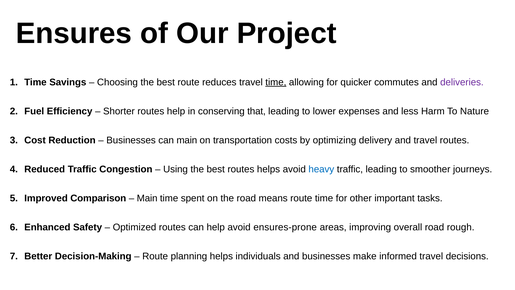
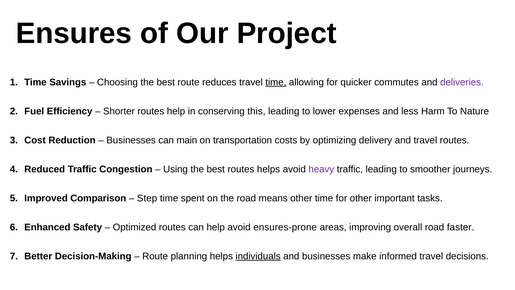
that: that -> this (256, 111)
heavy colour: blue -> purple (321, 169)
Main: Main -> Step (147, 198)
means route: route -> other (301, 198)
rough: rough -> faster (461, 227)
individuals underline: none -> present (258, 256)
